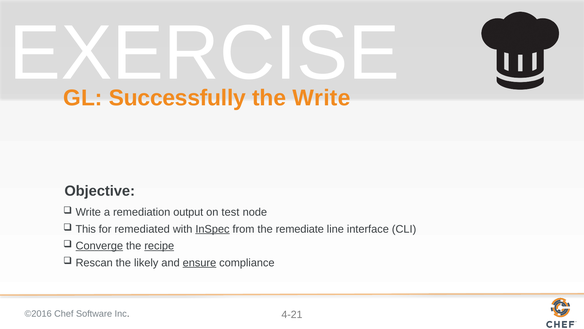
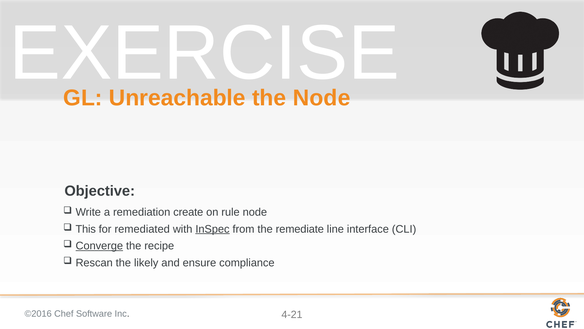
Successfully: Successfully -> Unreachable (177, 98)
the Write: Write -> Node (322, 98)
output: output -> create (188, 212)
test: test -> rule (231, 212)
recipe underline: present -> none (159, 246)
ensure underline: present -> none (199, 262)
